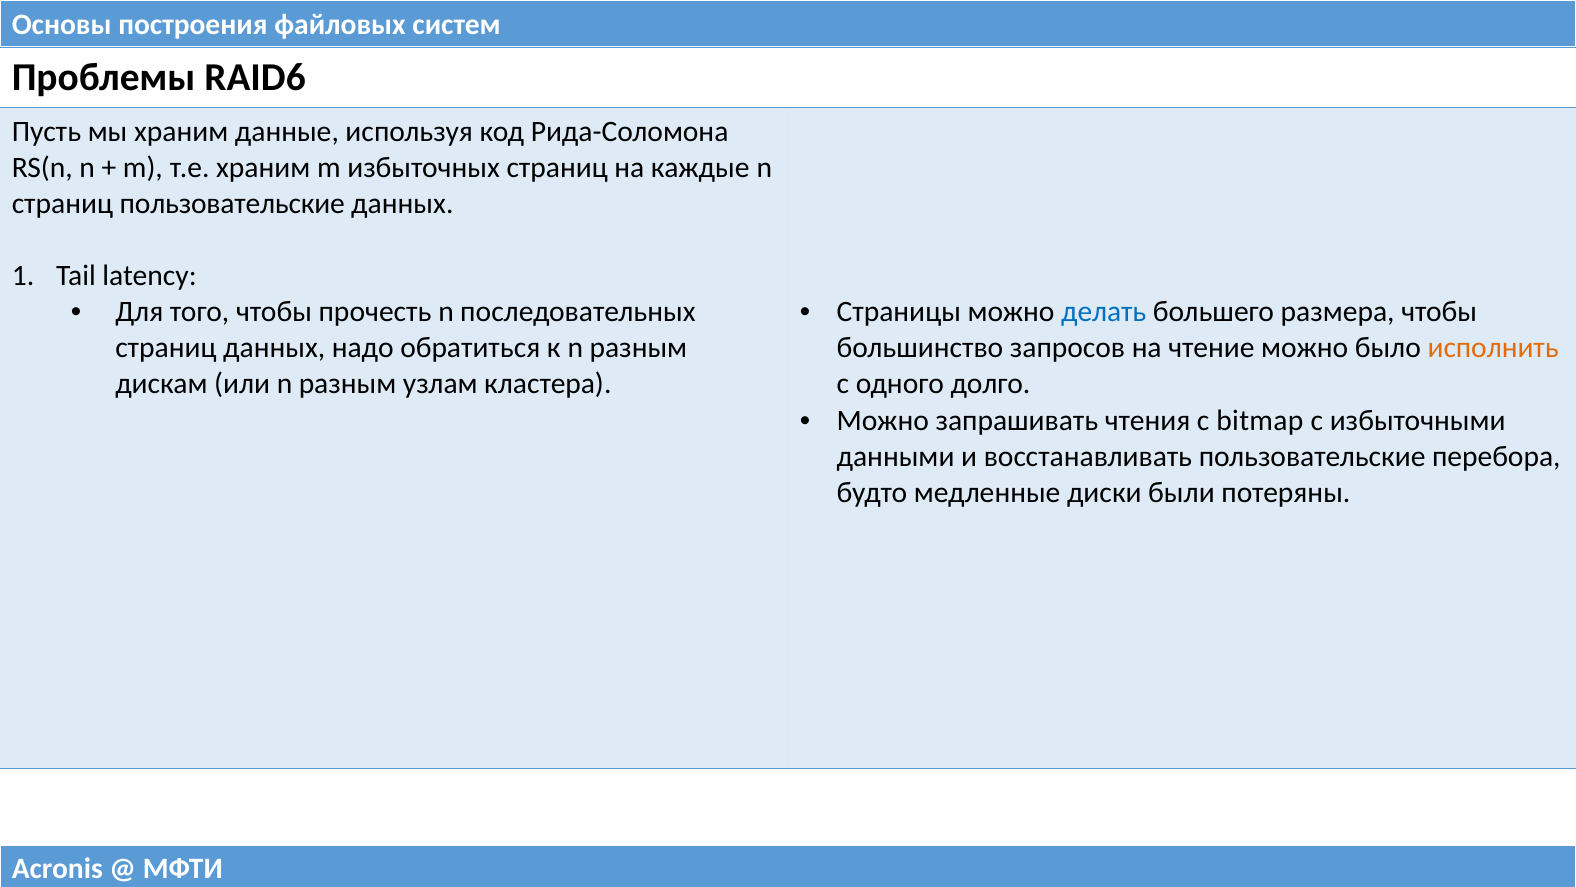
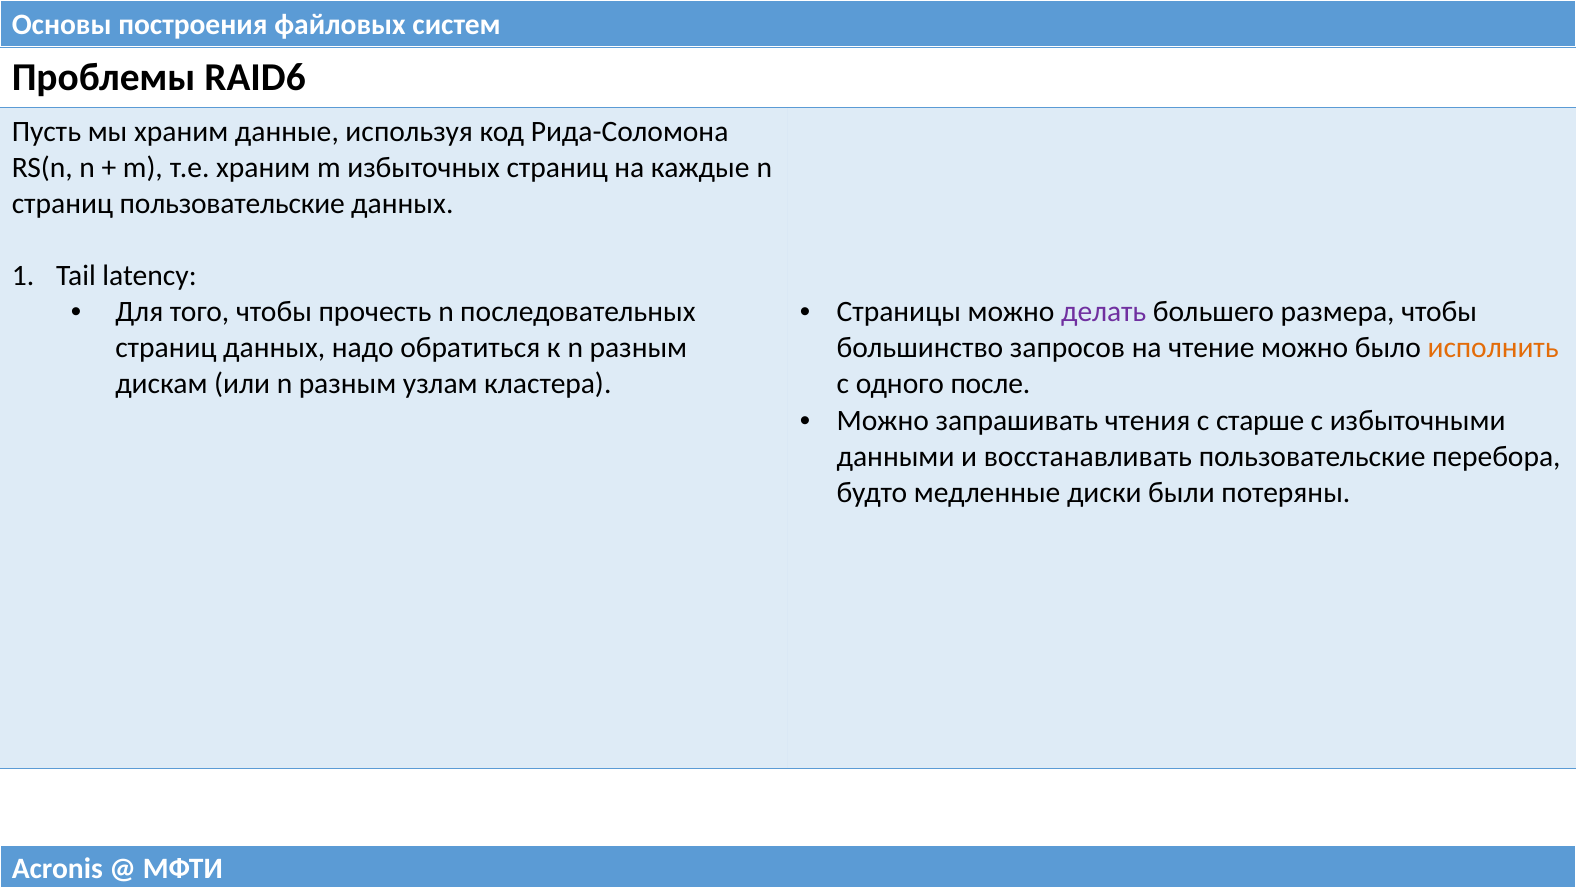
делать colour: blue -> purple (1104, 312)
долго: долго -> после (990, 384)
bitmap: bitmap -> старше (1260, 420)
